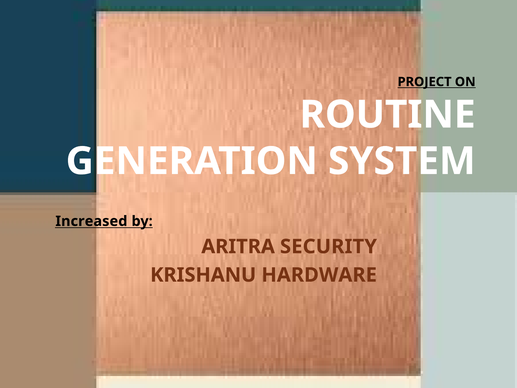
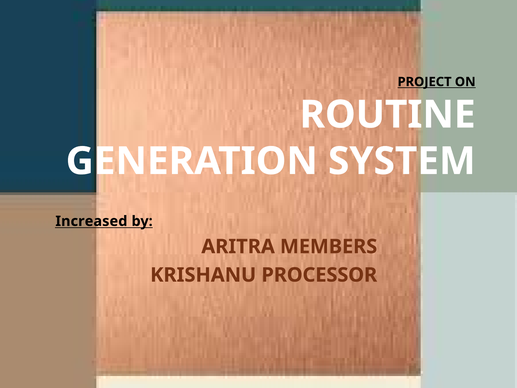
SECURITY: SECURITY -> MEMBERS (329, 246)
HARDWARE: HARDWARE -> PROCESSOR (319, 275)
